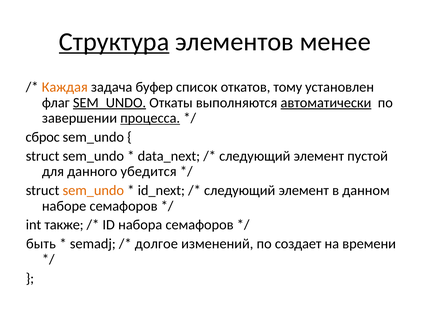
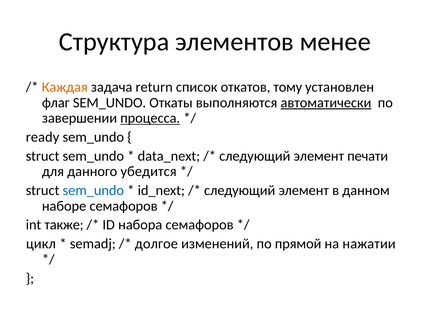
Структура underline: present -> none (114, 42)
буфер: буфер -> return (154, 87)
SEM_UNDO underline: present -> none (110, 102)
сброс: сброс -> ready (43, 137)
пустой: пустой -> печати (368, 156)
sem_undo colour: orange -> blue (93, 190)
быть: быть -> цикл (41, 243)
создает: создает -> прямой (298, 243)
времени: времени -> нажатии (369, 243)
